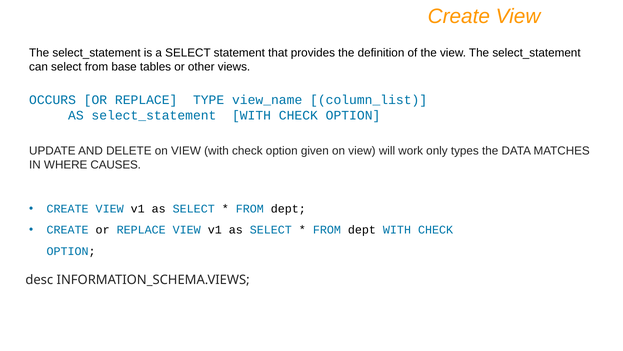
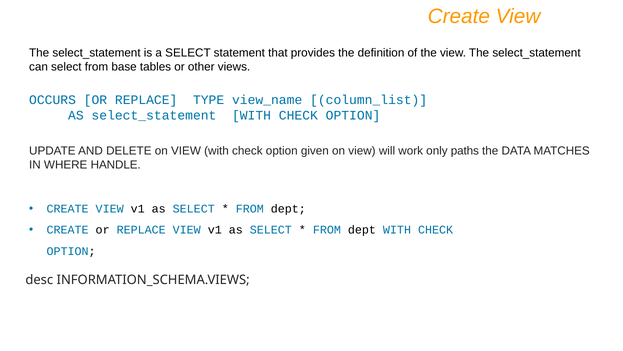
types: types -> paths (465, 150)
CAUSES: CAUSES -> HANDLE (116, 165)
